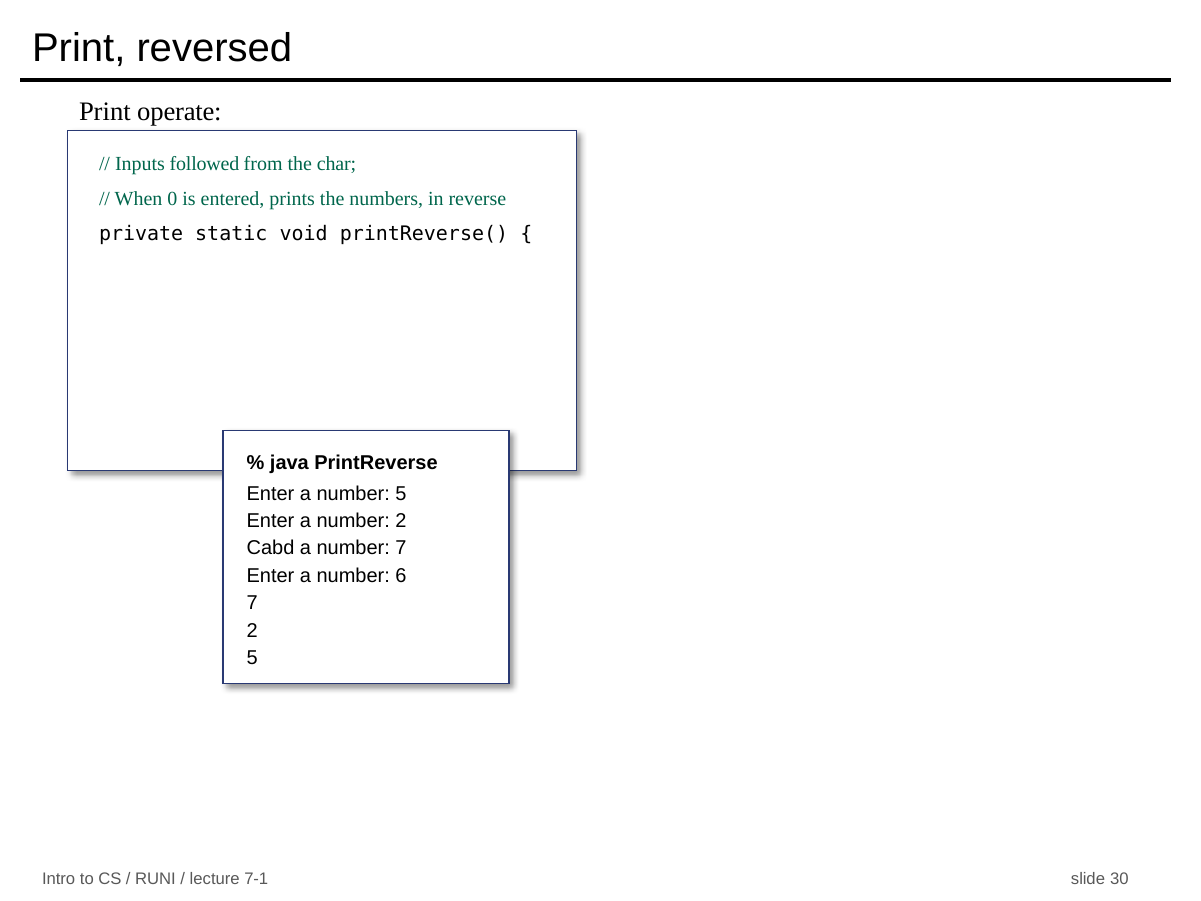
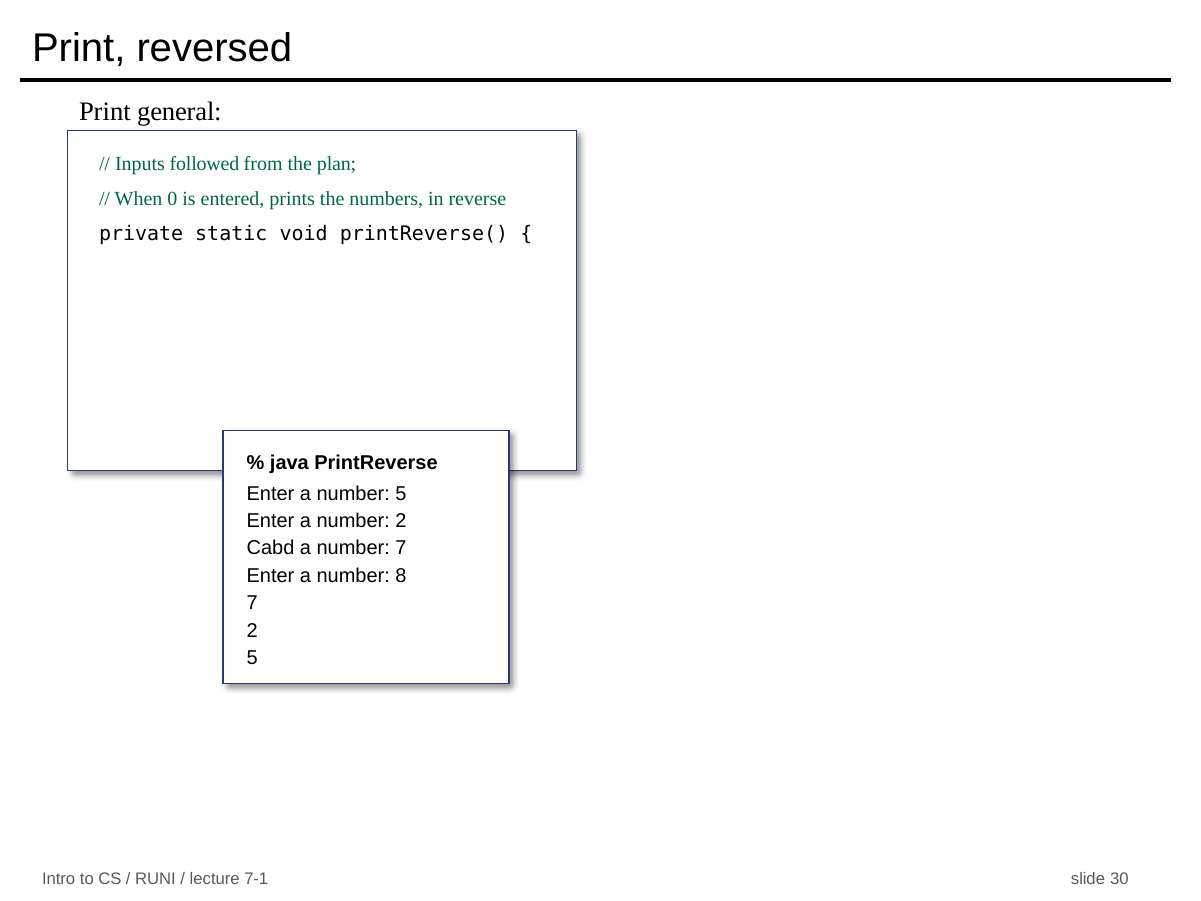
operate: operate -> general (179, 112)
char: char -> plan (337, 164)
6: 6 -> 8 (401, 576)
